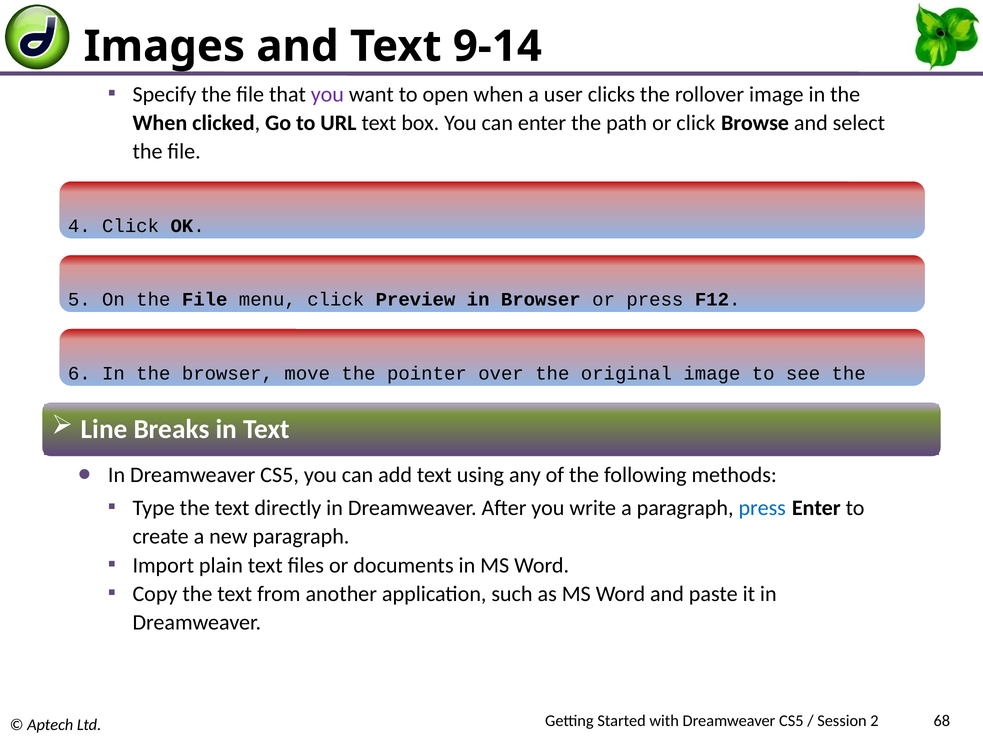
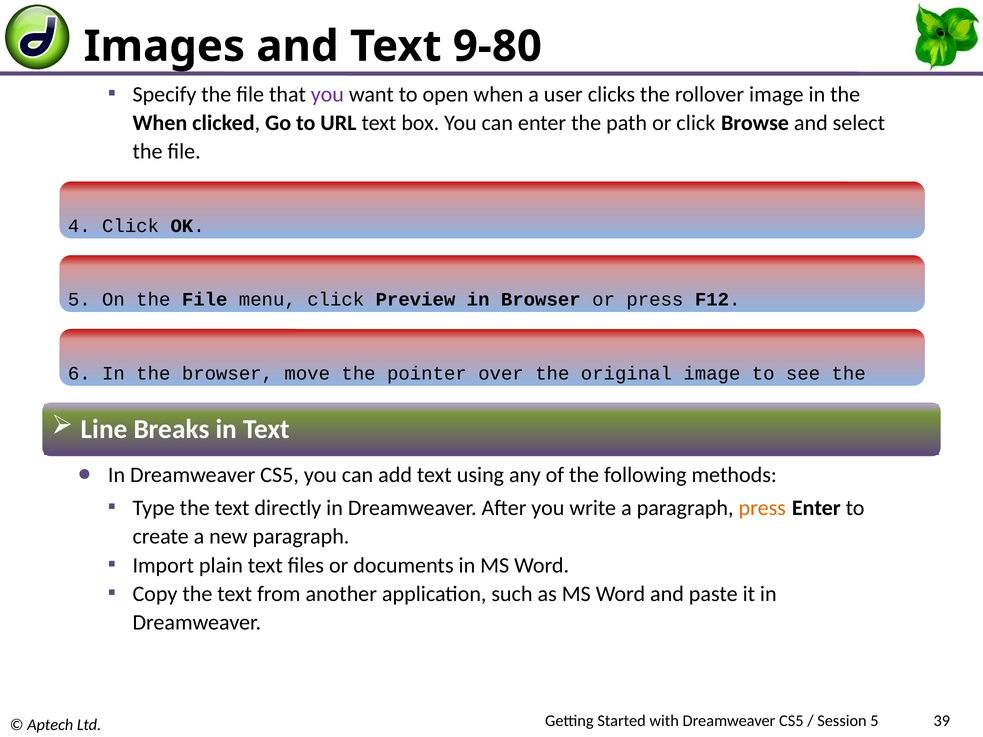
9-14: 9-14 -> 9-80 (497, 46)
press colour: blue -> orange (762, 508)
Session 2: 2 -> 5 (874, 721)
68: 68 -> 39 (942, 721)
